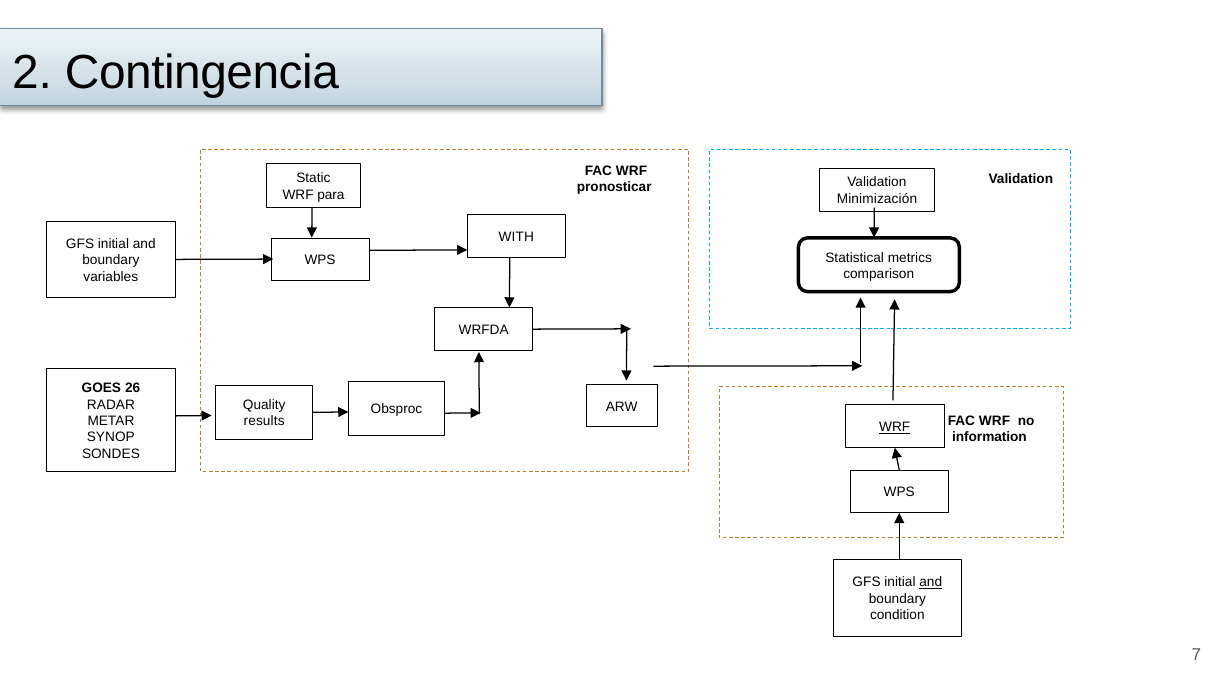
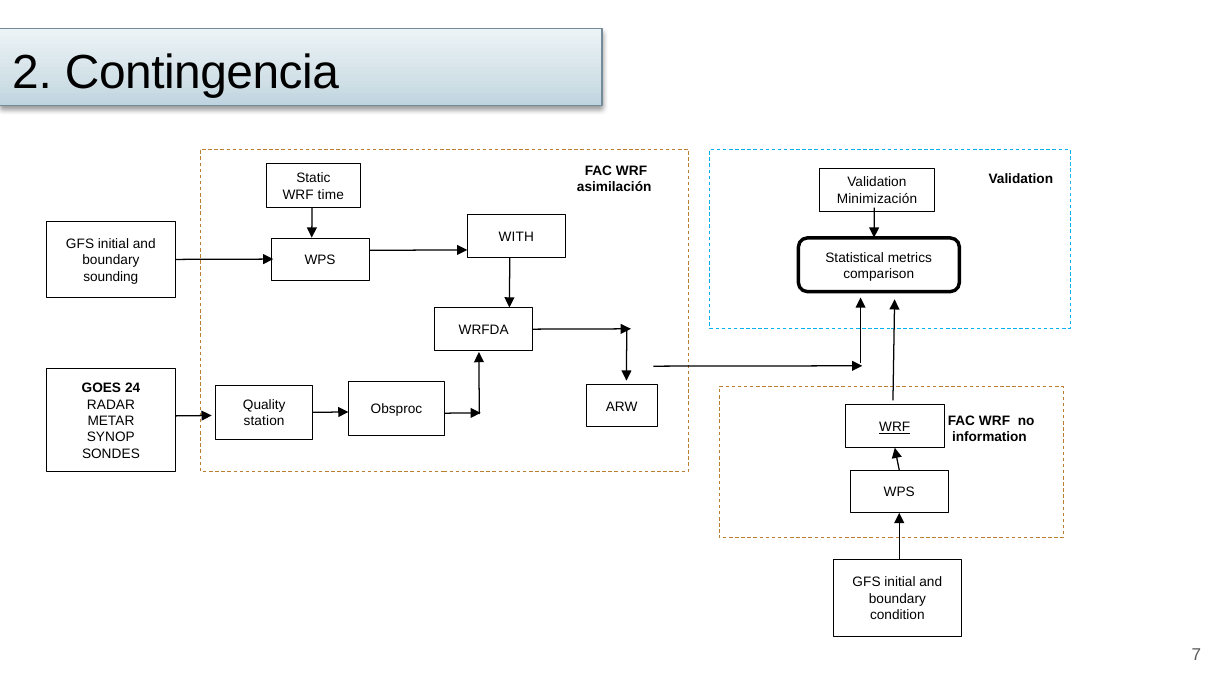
pronosticar: pronosticar -> asimilación (614, 187)
para: para -> time (331, 195)
variables: variables -> sounding (111, 277)
26: 26 -> 24 (133, 388)
results: results -> station (264, 421)
and underline: present -> none (931, 582)
